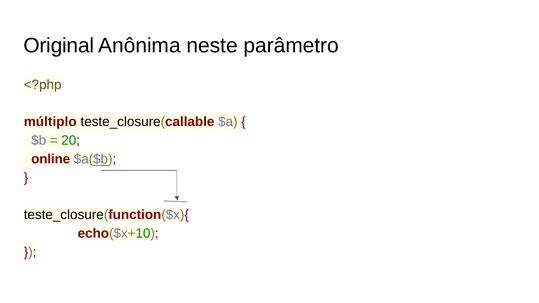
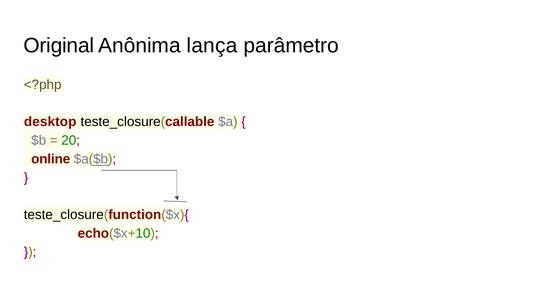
neste: neste -> lança (212, 46)
múltiplo: múltiplo -> desktop (50, 122)
